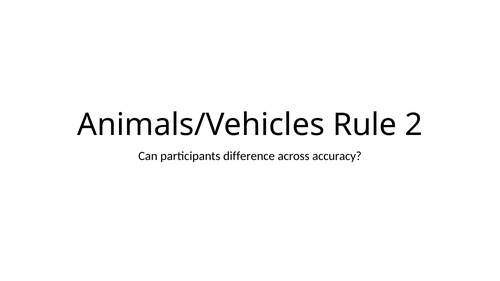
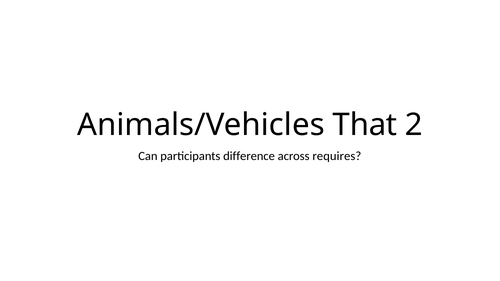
Rule: Rule -> That (365, 125)
accuracy: accuracy -> requires (337, 156)
